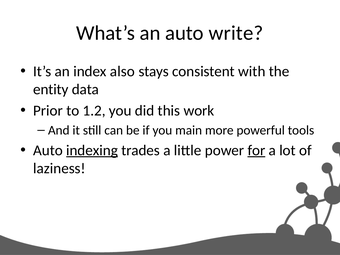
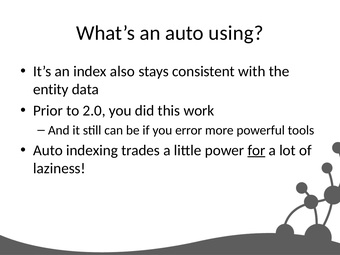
write: write -> using (236, 33)
1.2: 1.2 -> 2.0 (94, 111)
main: main -> error (189, 130)
indexing underline: present -> none (92, 150)
